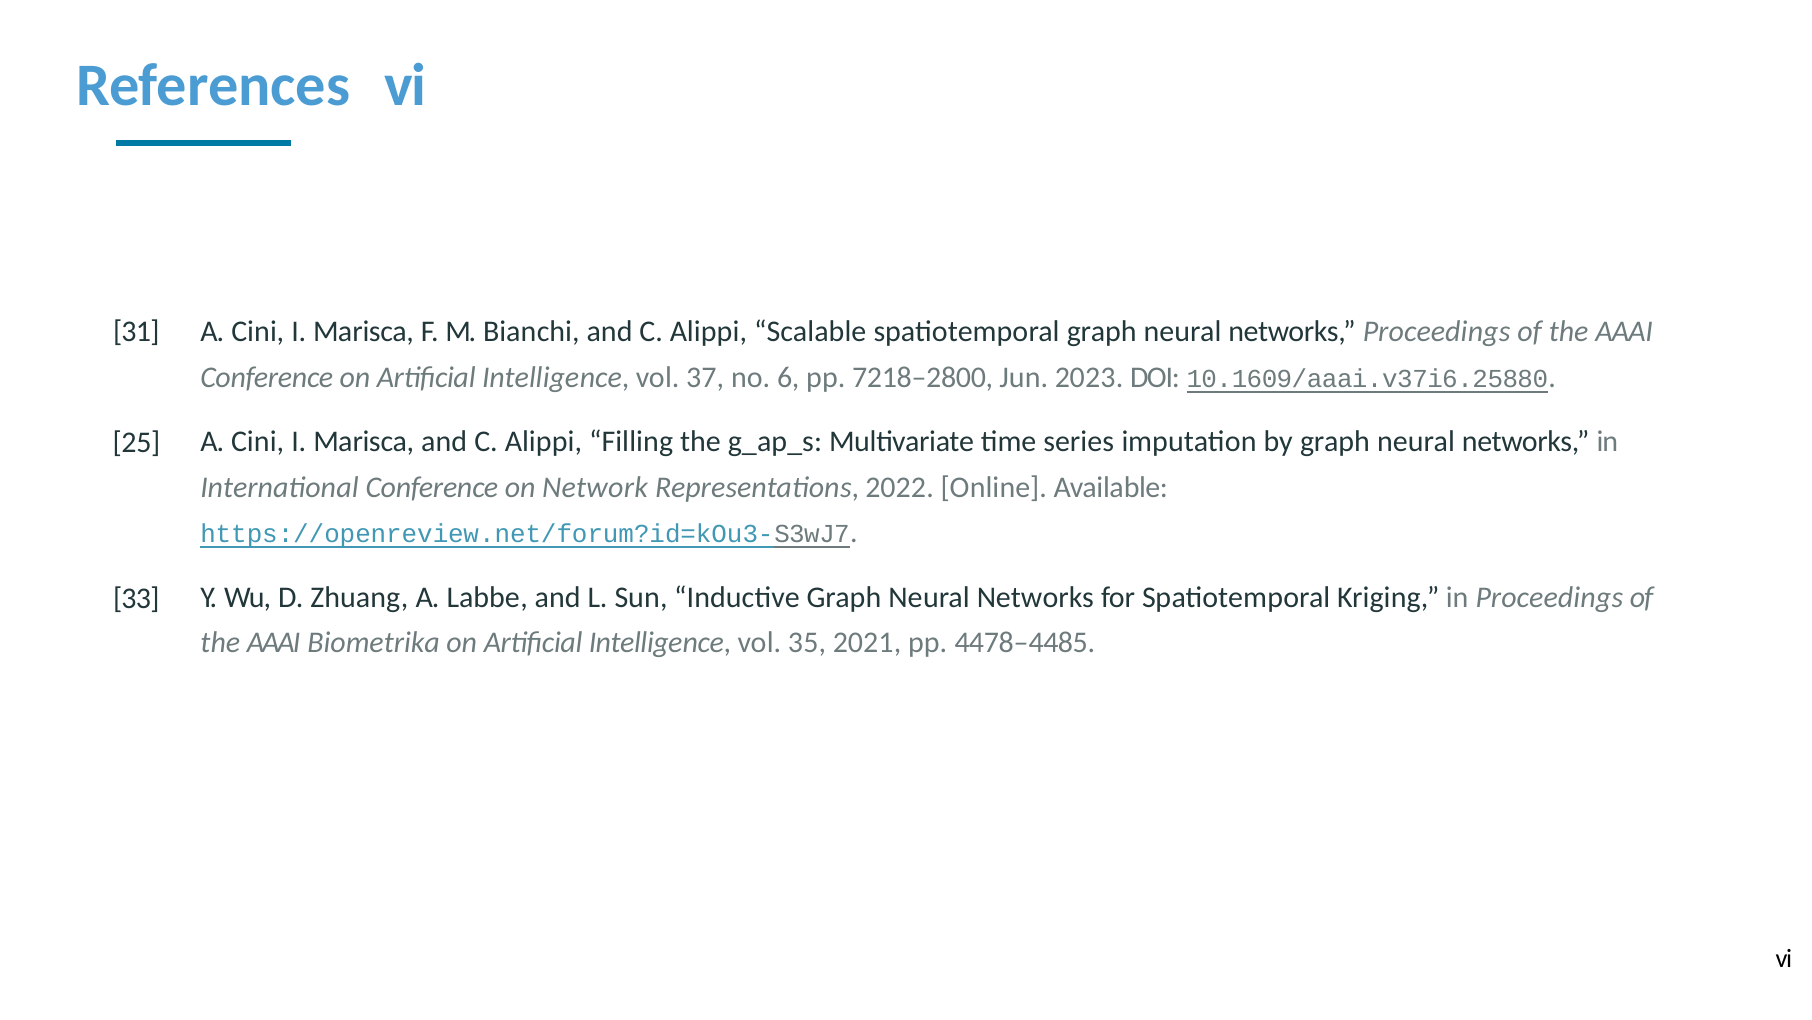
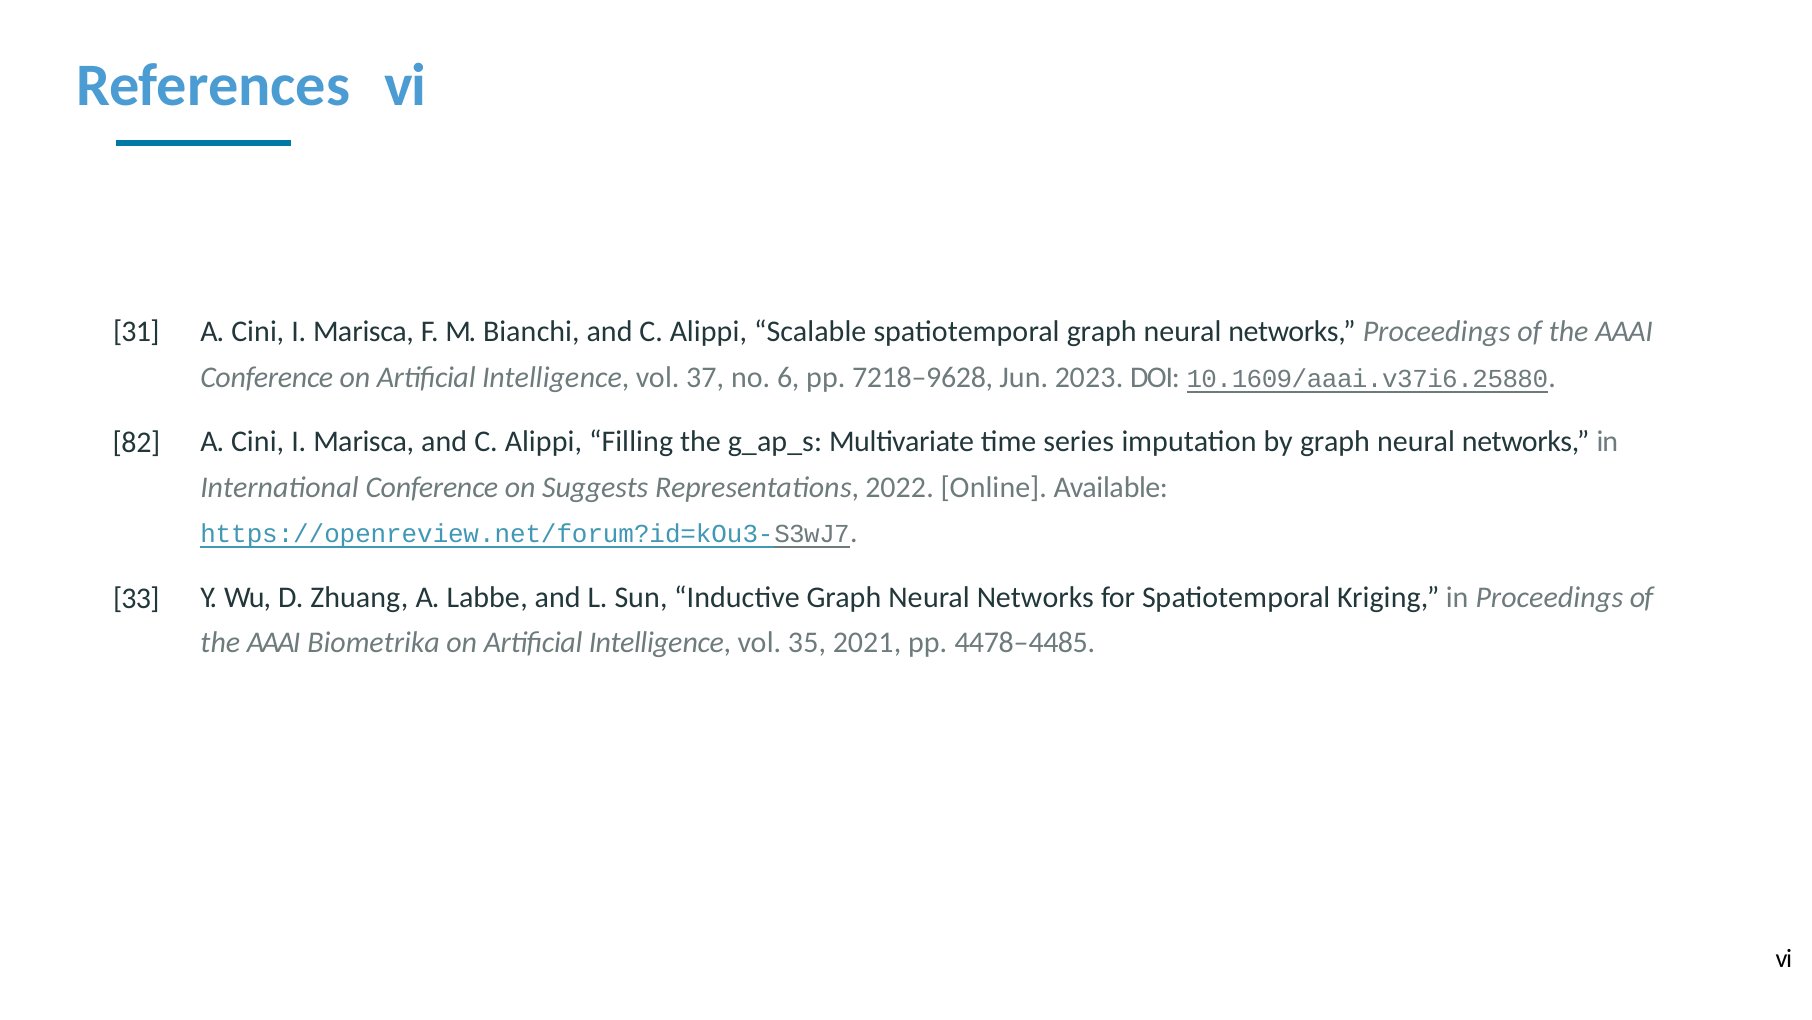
7218–2800: 7218–2800 -> 7218–9628 (923, 377)
25: 25 -> 82 (136, 442)
Network: Network -> Suggests (595, 487)
